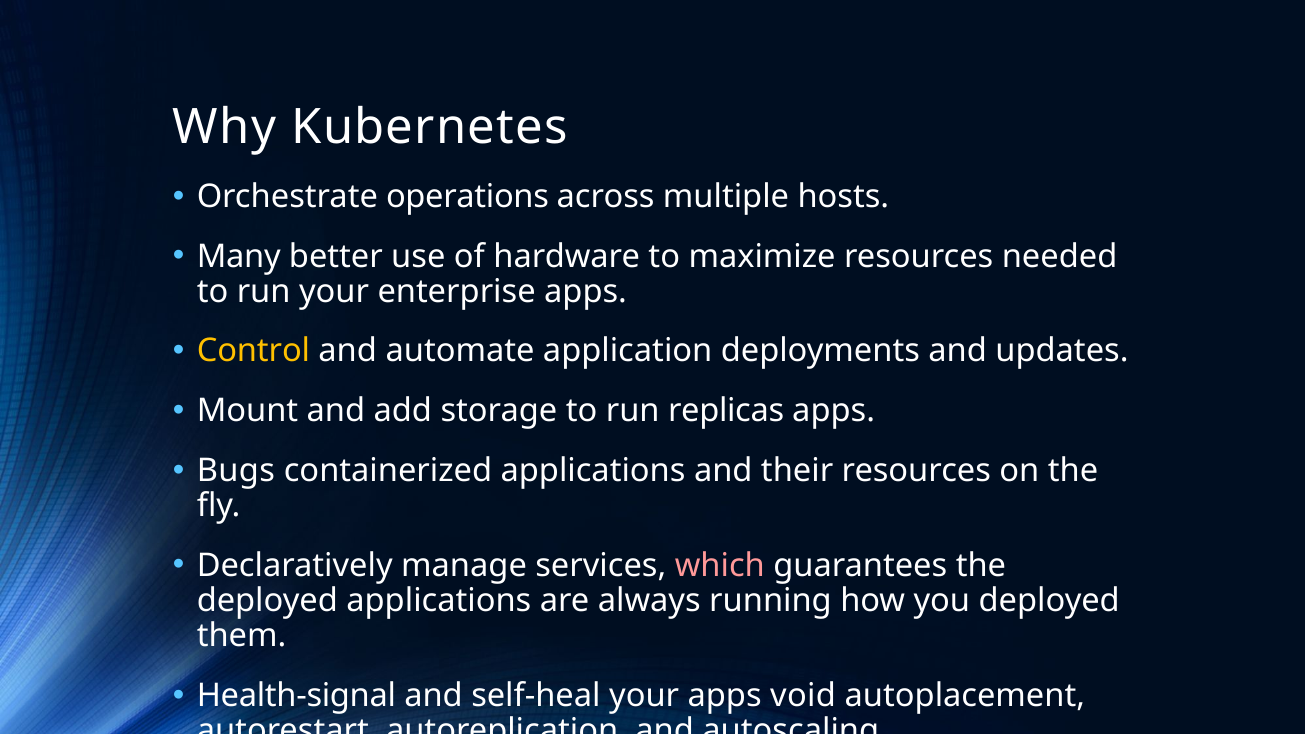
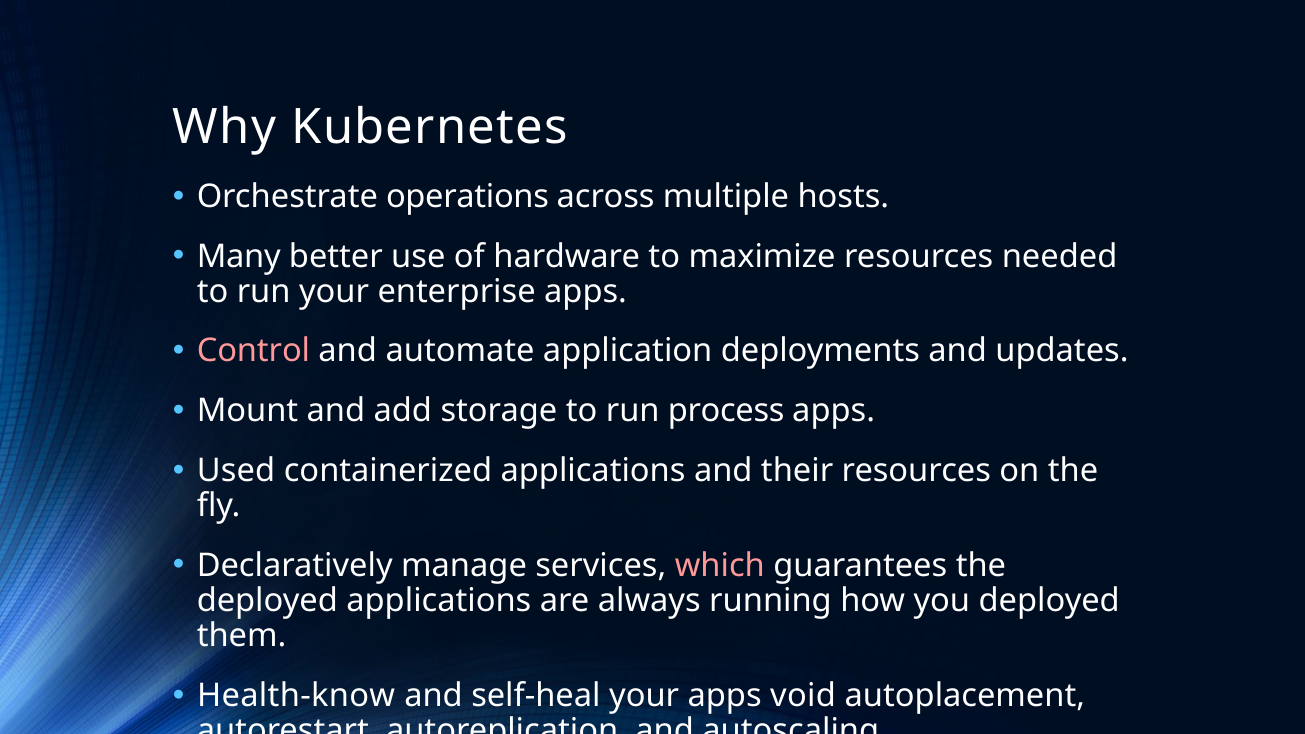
Control colour: yellow -> pink (253, 351)
replicas: replicas -> process (726, 411)
Bugs: Bugs -> Used (236, 471)
Health-signal: Health-signal -> Health-know (296, 696)
